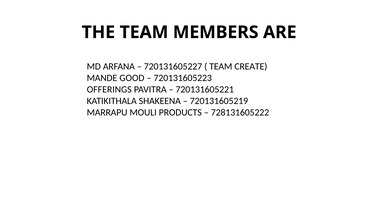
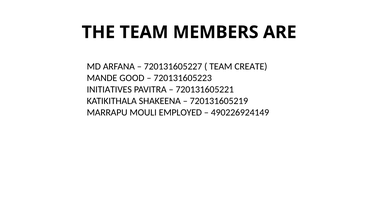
OFFERINGS: OFFERINGS -> INITIATIVES (109, 89)
PRODUCTS: PRODUCTS -> EMPLOYED (180, 112)
728131605222: 728131605222 -> 490226924149 (240, 112)
